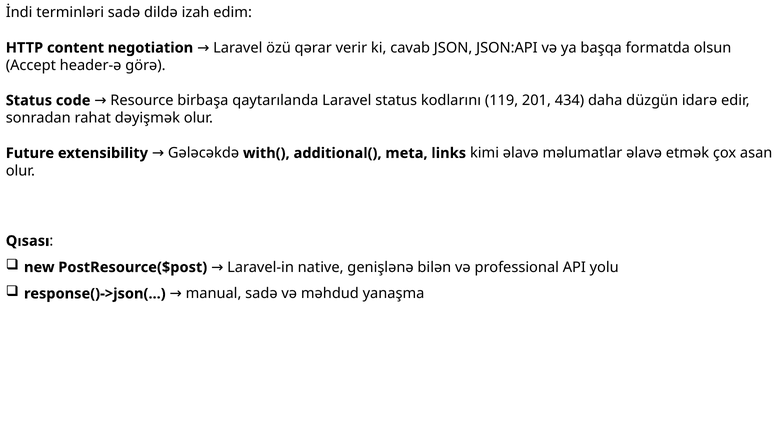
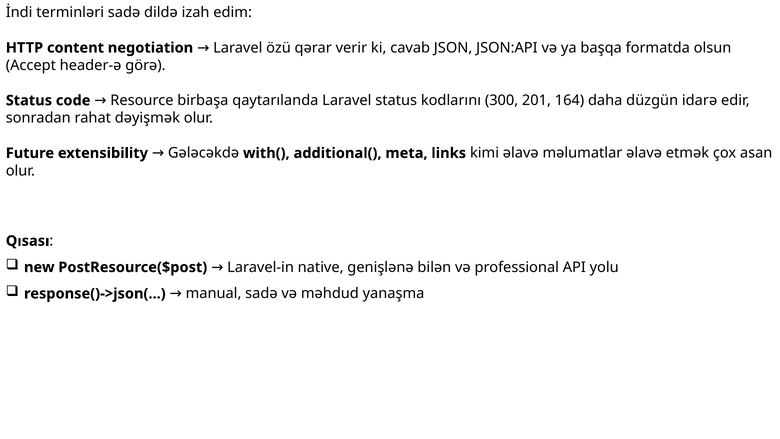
119: 119 -> 300 (502, 100)
434: 434 -> 164 (570, 100)
